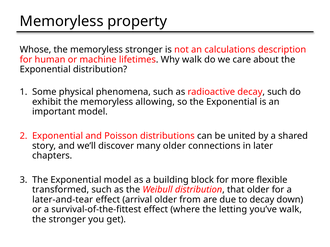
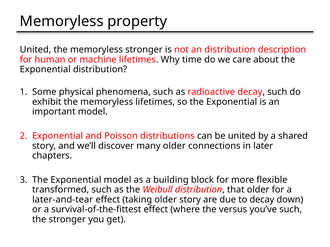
Whose: Whose -> United (35, 50)
an calculations: calculations -> distribution (230, 50)
Why walk: walk -> time (192, 60)
memoryless allowing: allowing -> lifetimes (155, 102)
arrival: arrival -> taking (137, 200)
older from: from -> story (190, 200)
letting: letting -> versus (233, 210)
you’ve walk: walk -> such (291, 210)
